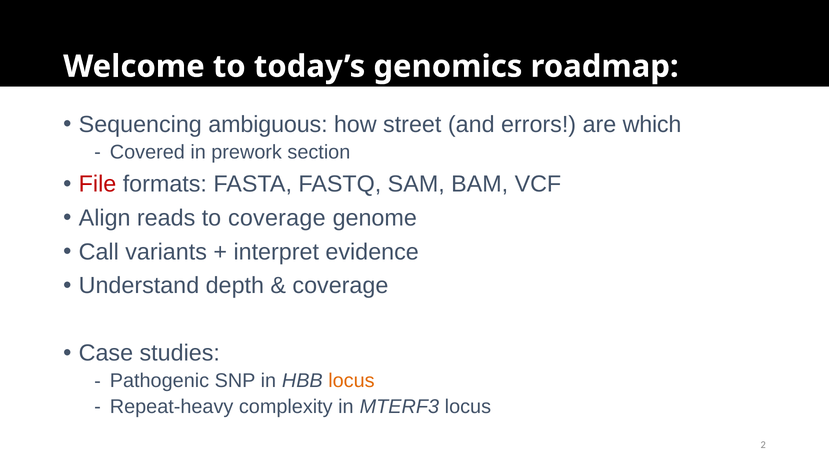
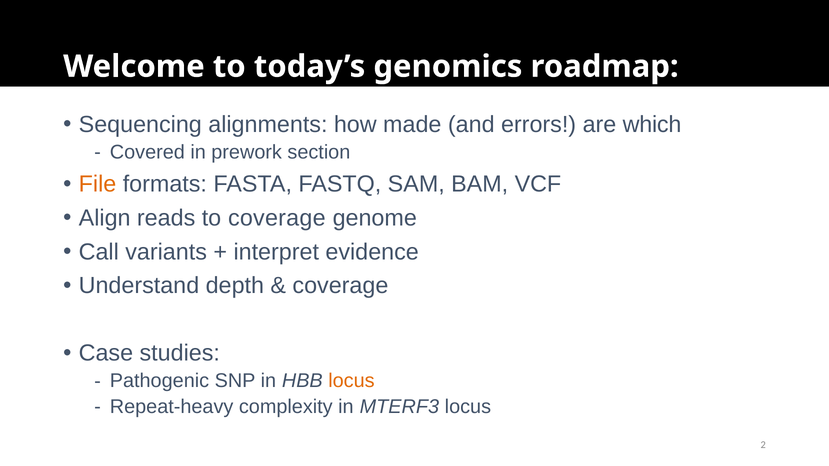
ambiguous: ambiguous -> alignments (268, 125)
street: street -> made (412, 125)
File colour: red -> orange (98, 184)
